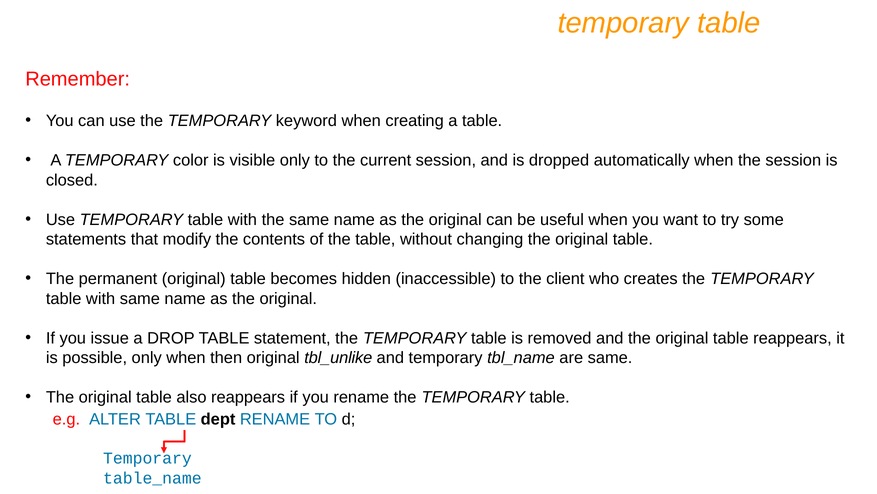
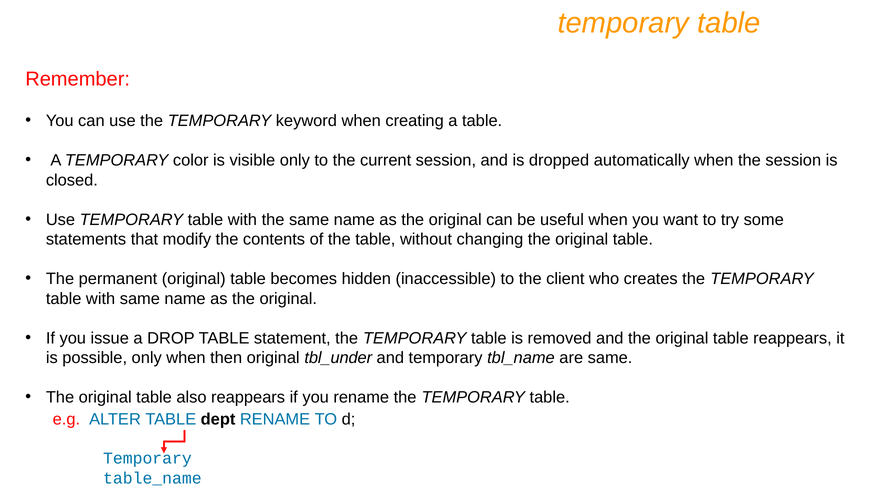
tbl_unlike: tbl_unlike -> tbl_under (338, 357)
